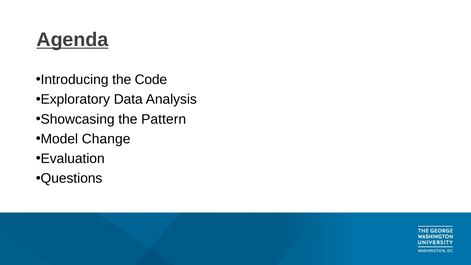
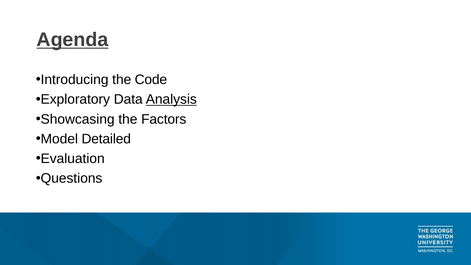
Analysis underline: none -> present (171, 99)
Pattern: Pattern -> Factors (164, 119)
Change: Change -> Detailed (106, 139)
